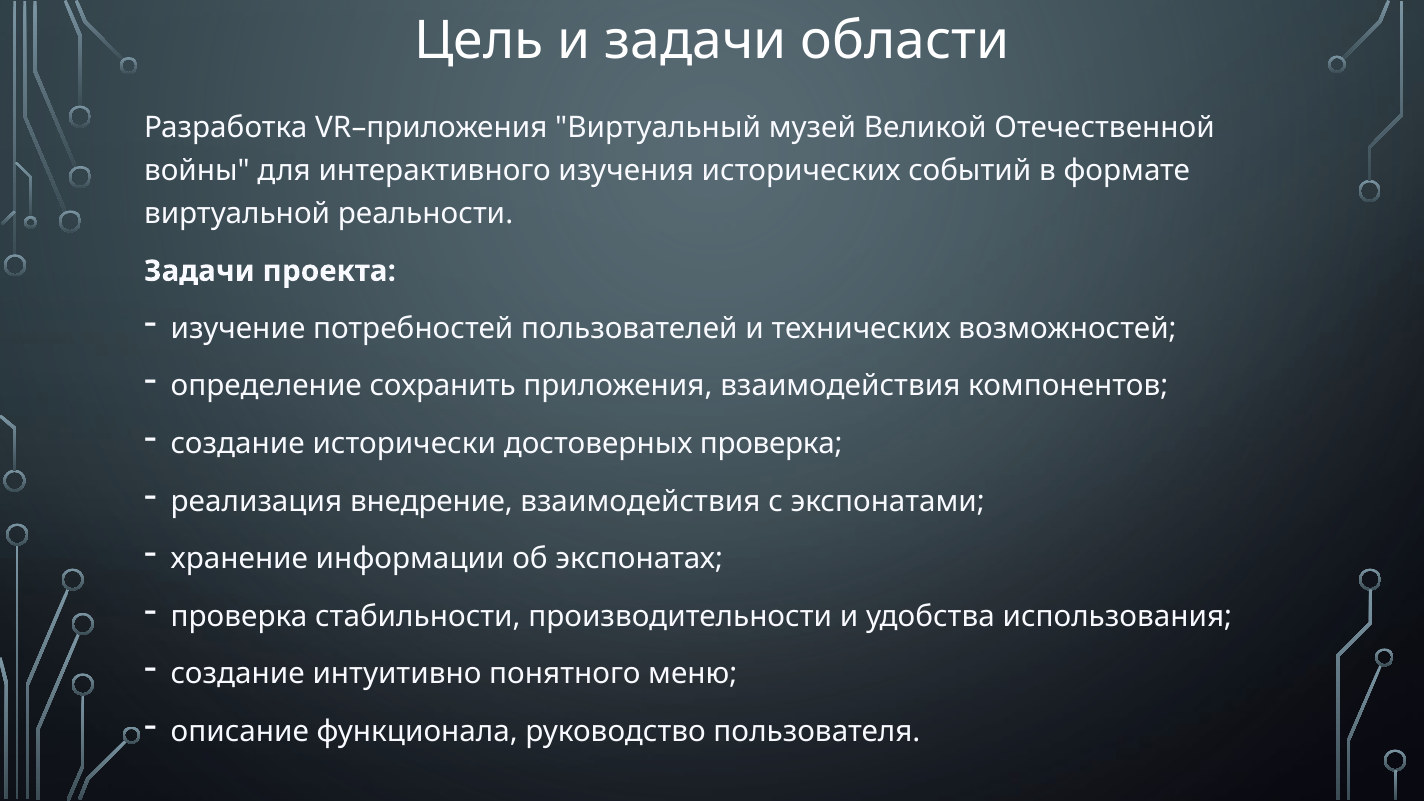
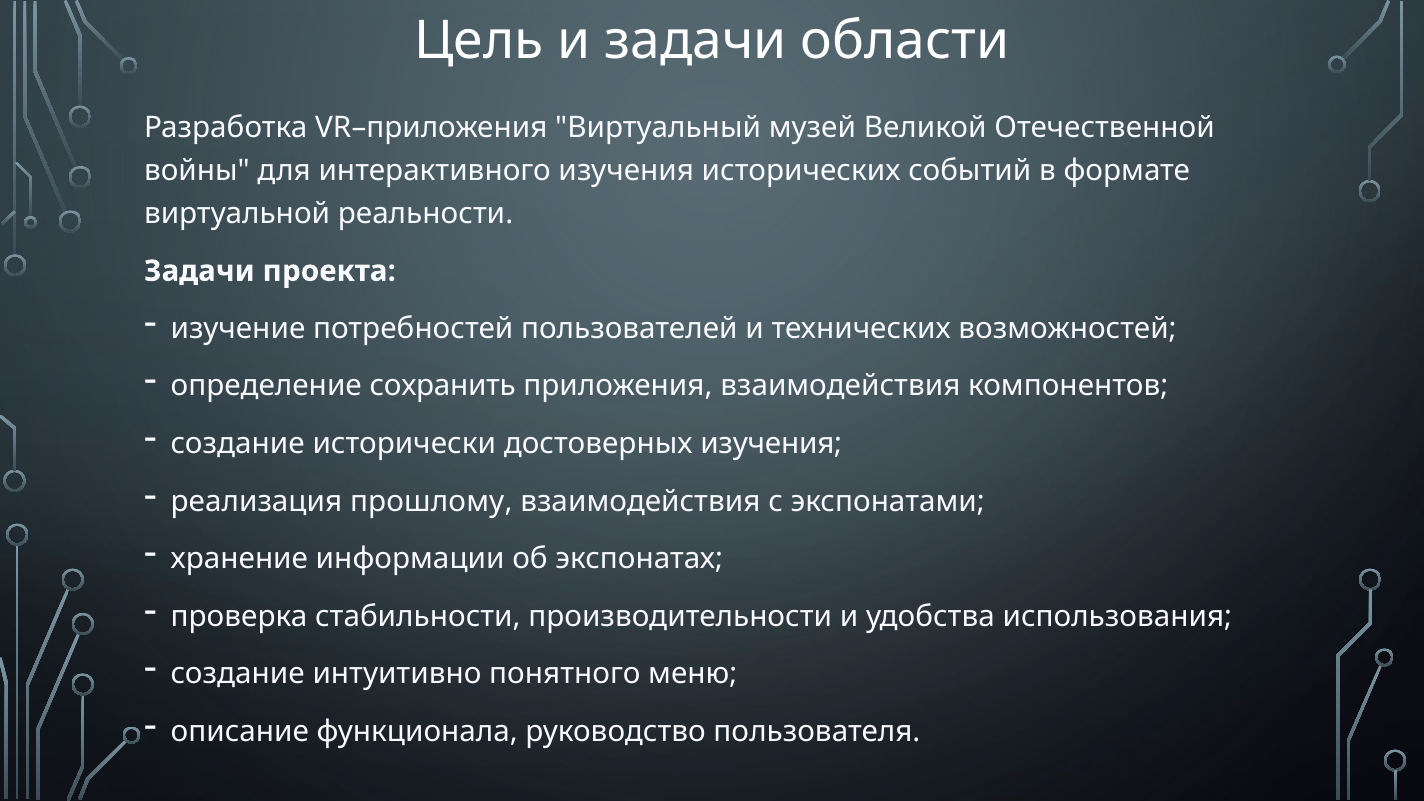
достоверных проверка: проверка -> изучения (771, 444)
внедрение: внедрение -> прошлому (431, 501)
